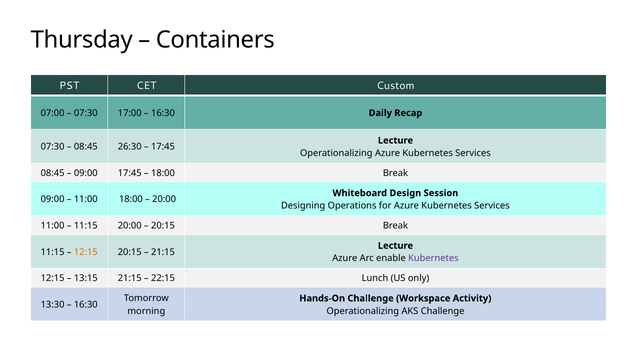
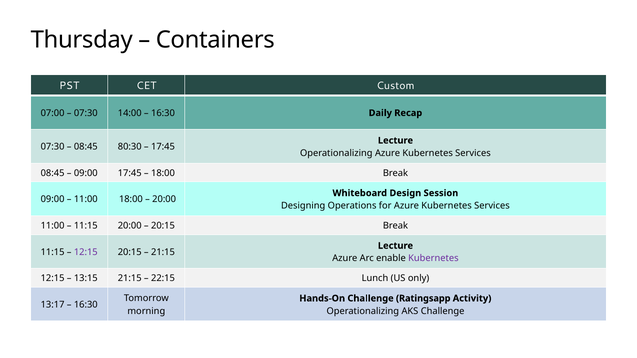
17:00: 17:00 -> 14:00 (130, 113)
26:30: 26:30 -> 80:30 (130, 147)
12:15 colour: orange -> purple (86, 252)
Workspace: Workspace -> Ratingsapp (423, 299)
13:30: 13:30 -> 13:17 (53, 305)
